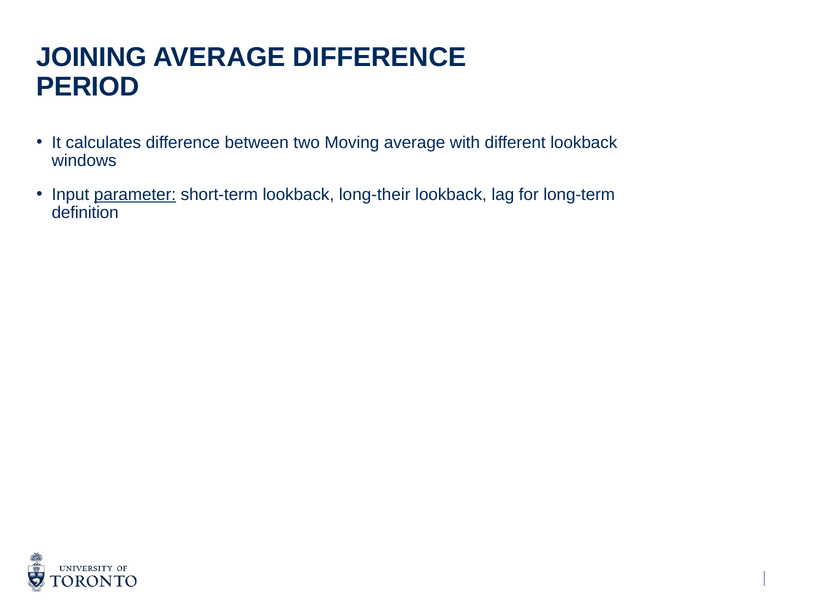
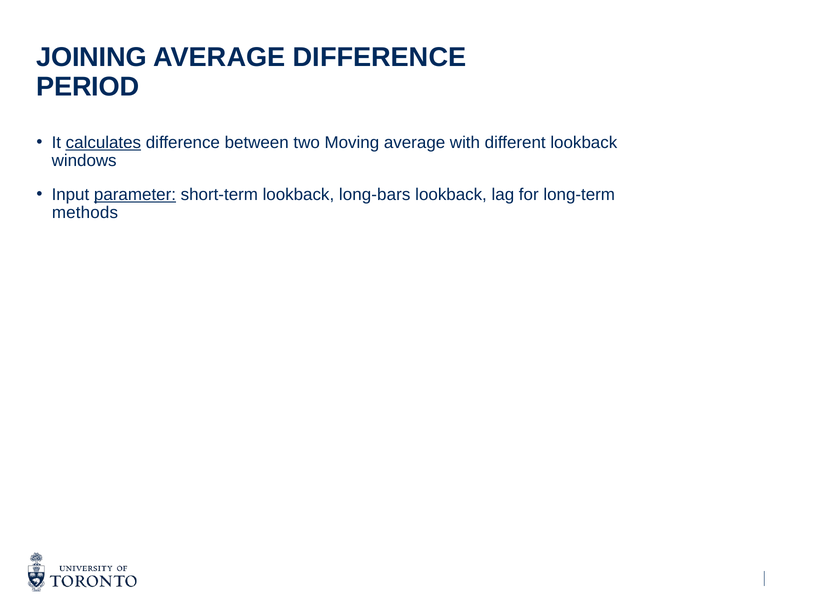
calculates underline: none -> present (103, 143)
long-their: long-their -> long-bars (375, 195)
definition: definition -> methods (85, 213)
